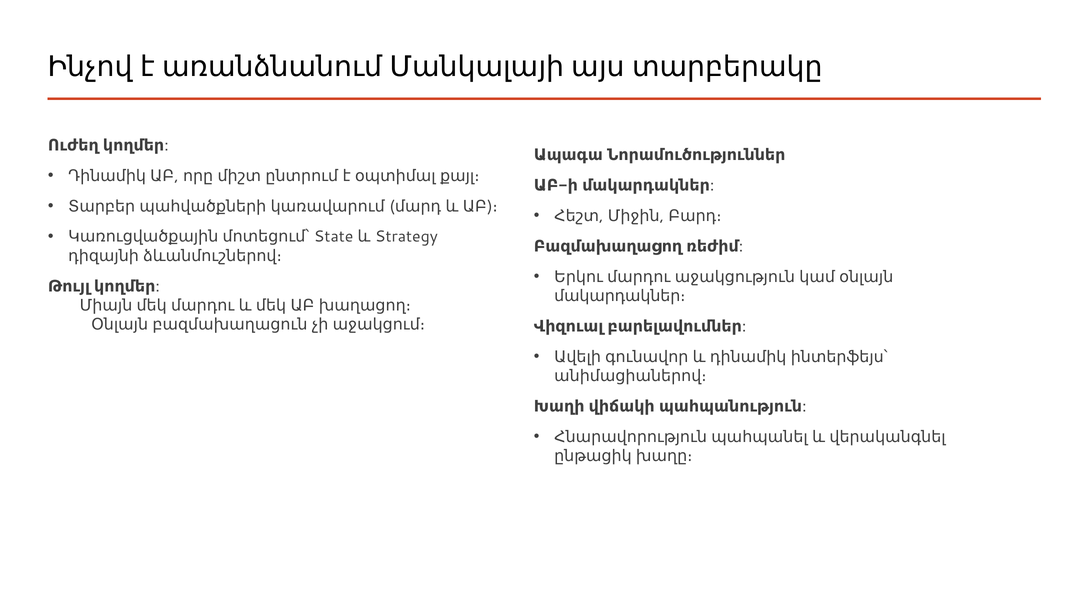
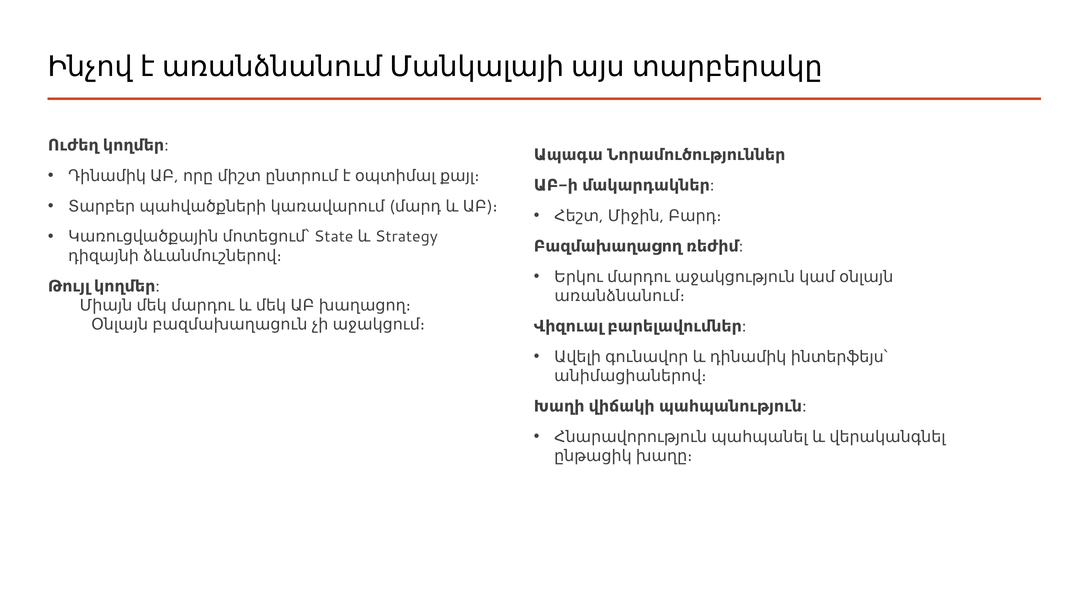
մակարդակներ։: մակարդակներ։ -> առանձնանում։ (620, 296)
